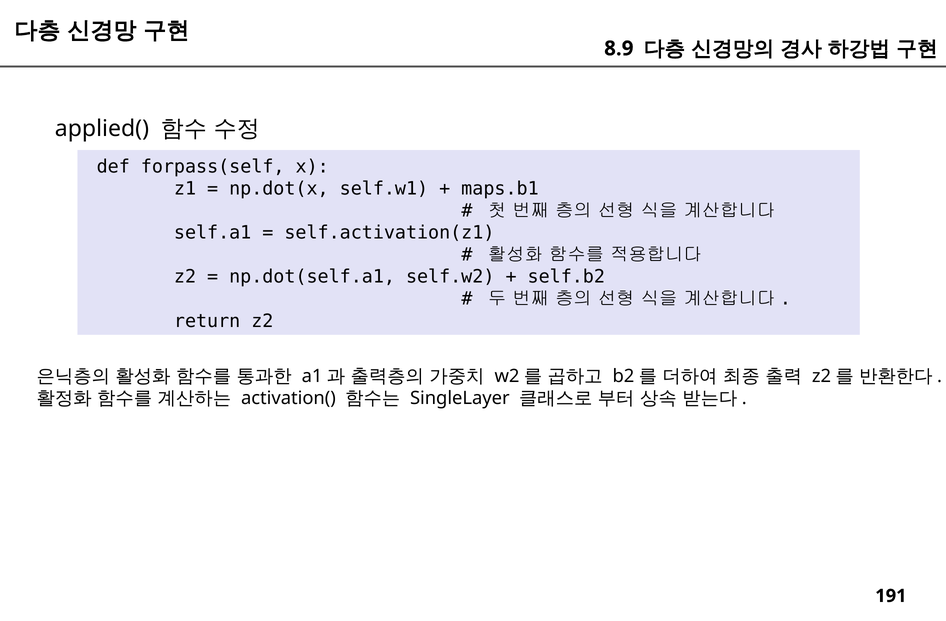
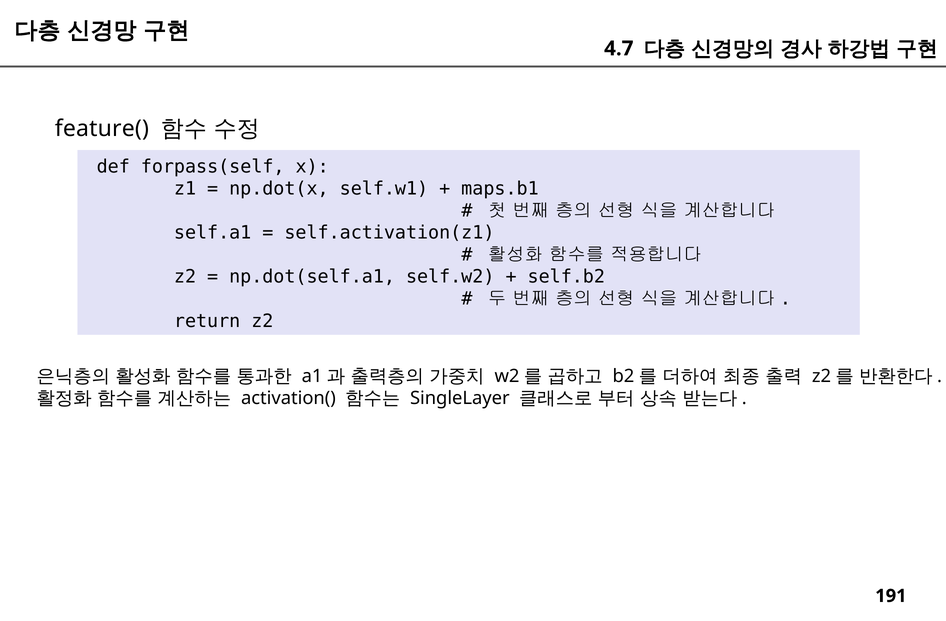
8.9: 8.9 -> 4.7 (619, 48)
applied(: applied( -> feature( (102, 129)
